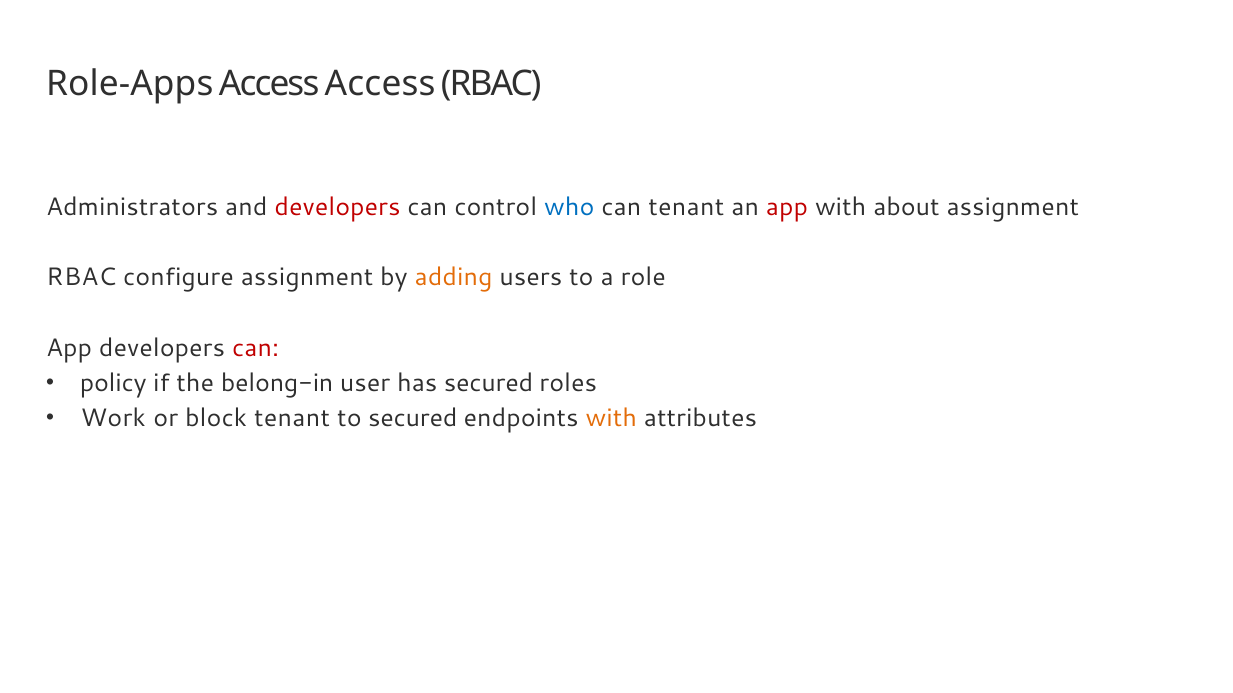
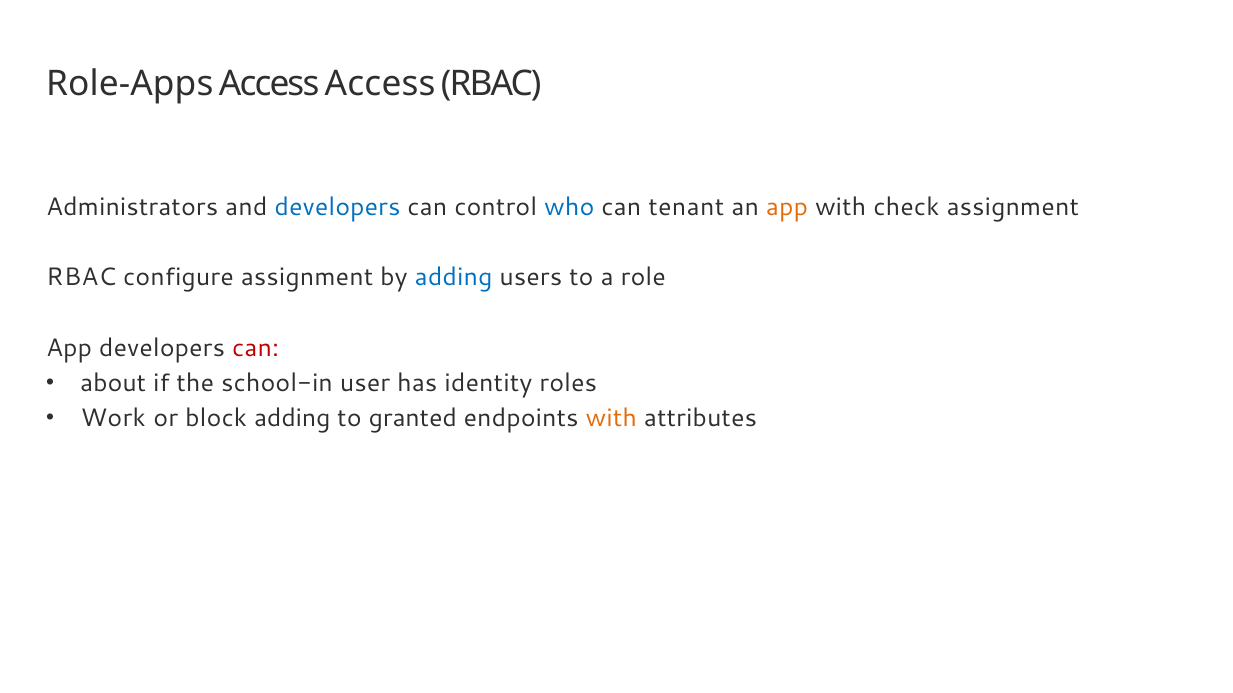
developers colour: red -> blue (337, 207)
app colour: red -> orange (787, 207)
about: about -> check (906, 207)
adding colour: orange -> blue (454, 278)
policy: policy -> about (113, 384)
belong-in: belong-in -> school-in (277, 384)
has secured: secured -> identity (488, 384)
block tenant: tenant -> adding (292, 419)
to secured: secured -> granted (413, 419)
